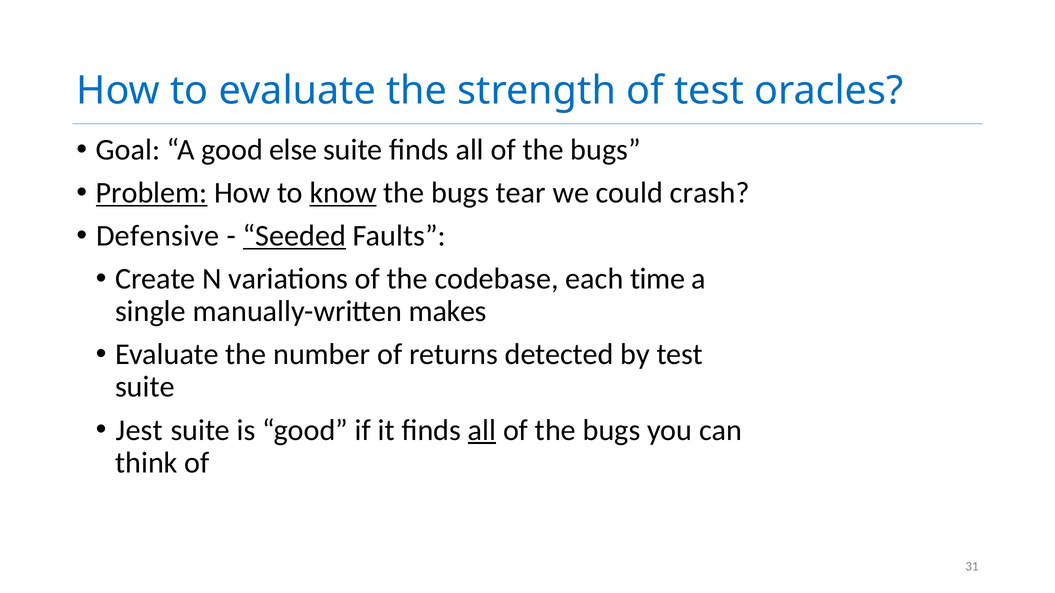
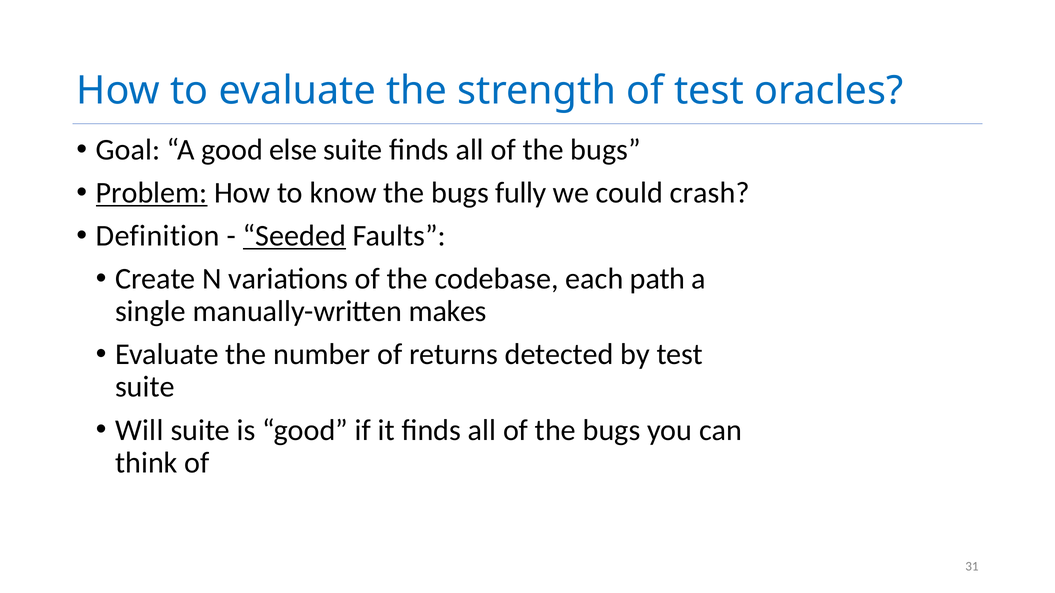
know underline: present -> none (343, 193)
tear: tear -> fully (521, 193)
Defensive: Defensive -> Definition (158, 236)
time: time -> path (658, 279)
Jest: Jest -> Will (139, 430)
all underline: present -> none (482, 430)
